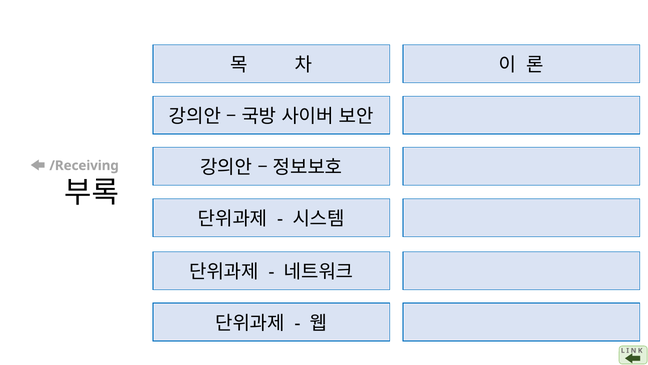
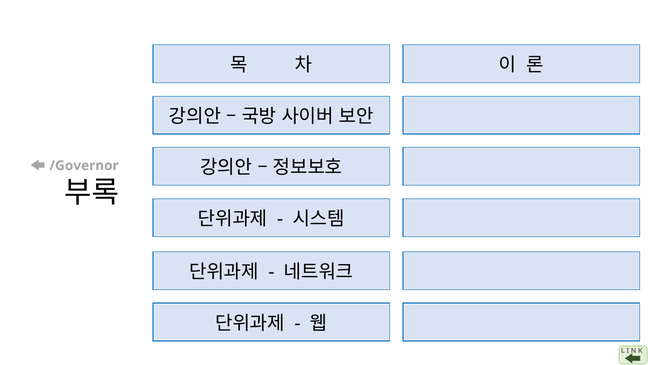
/Receiving: /Receiving -> /Governor (84, 165)
